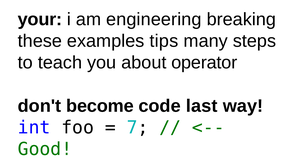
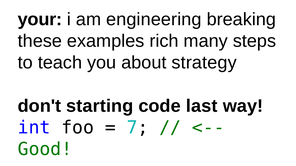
tips: tips -> rich (164, 41)
operator: operator -> strategy (204, 63)
become: become -> starting (100, 106)
